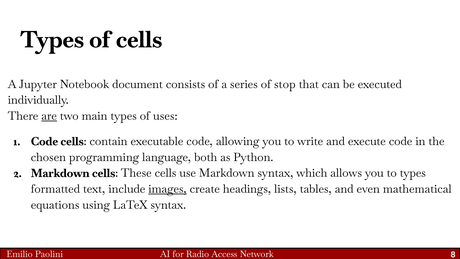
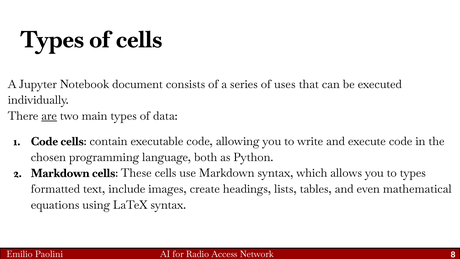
stop: stop -> uses (285, 84)
uses: uses -> data (165, 116)
images underline: present -> none (168, 189)
